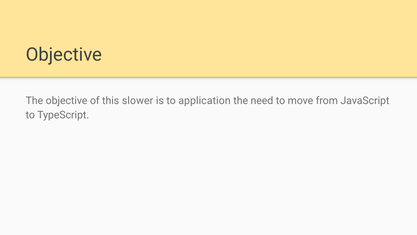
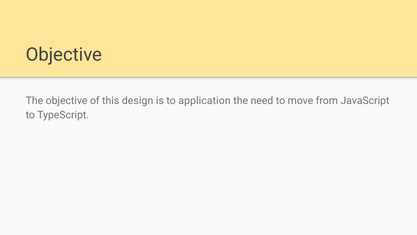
slower: slower -> design (138, 101)
